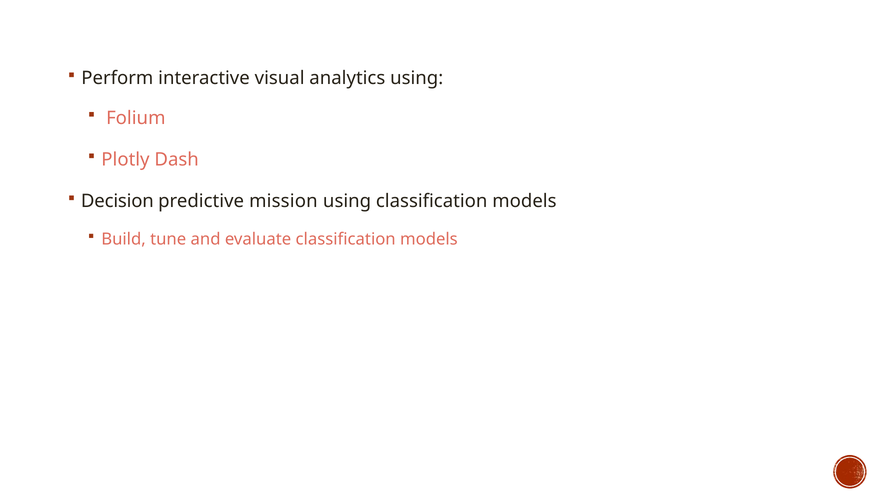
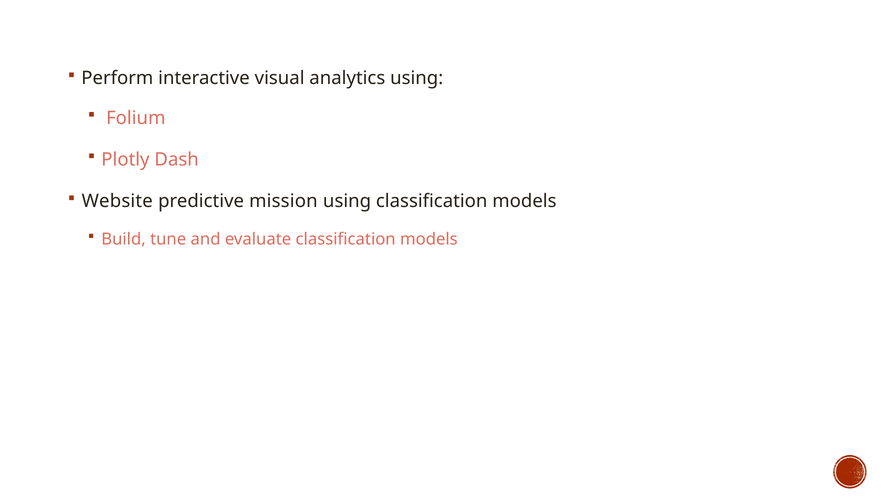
Decision: Decision -> Website (117, 201)
